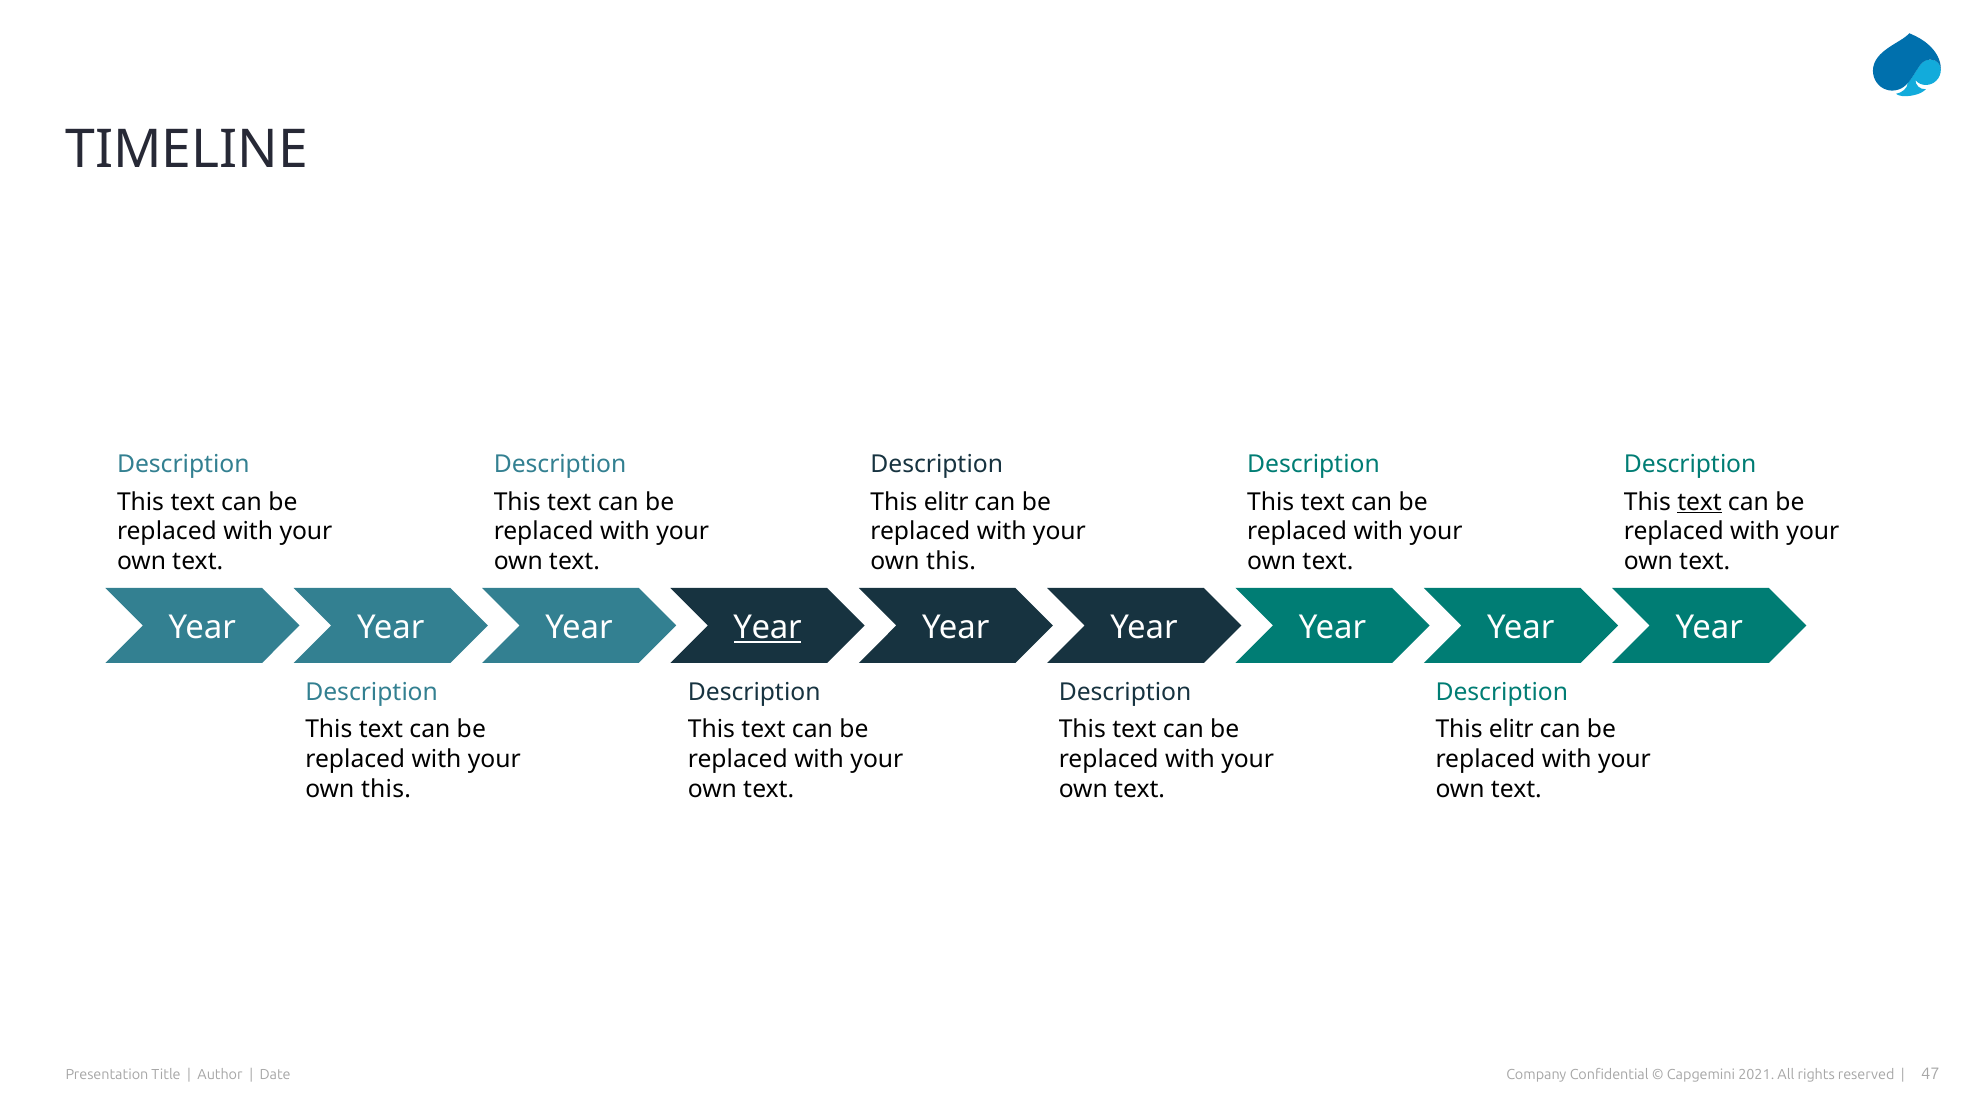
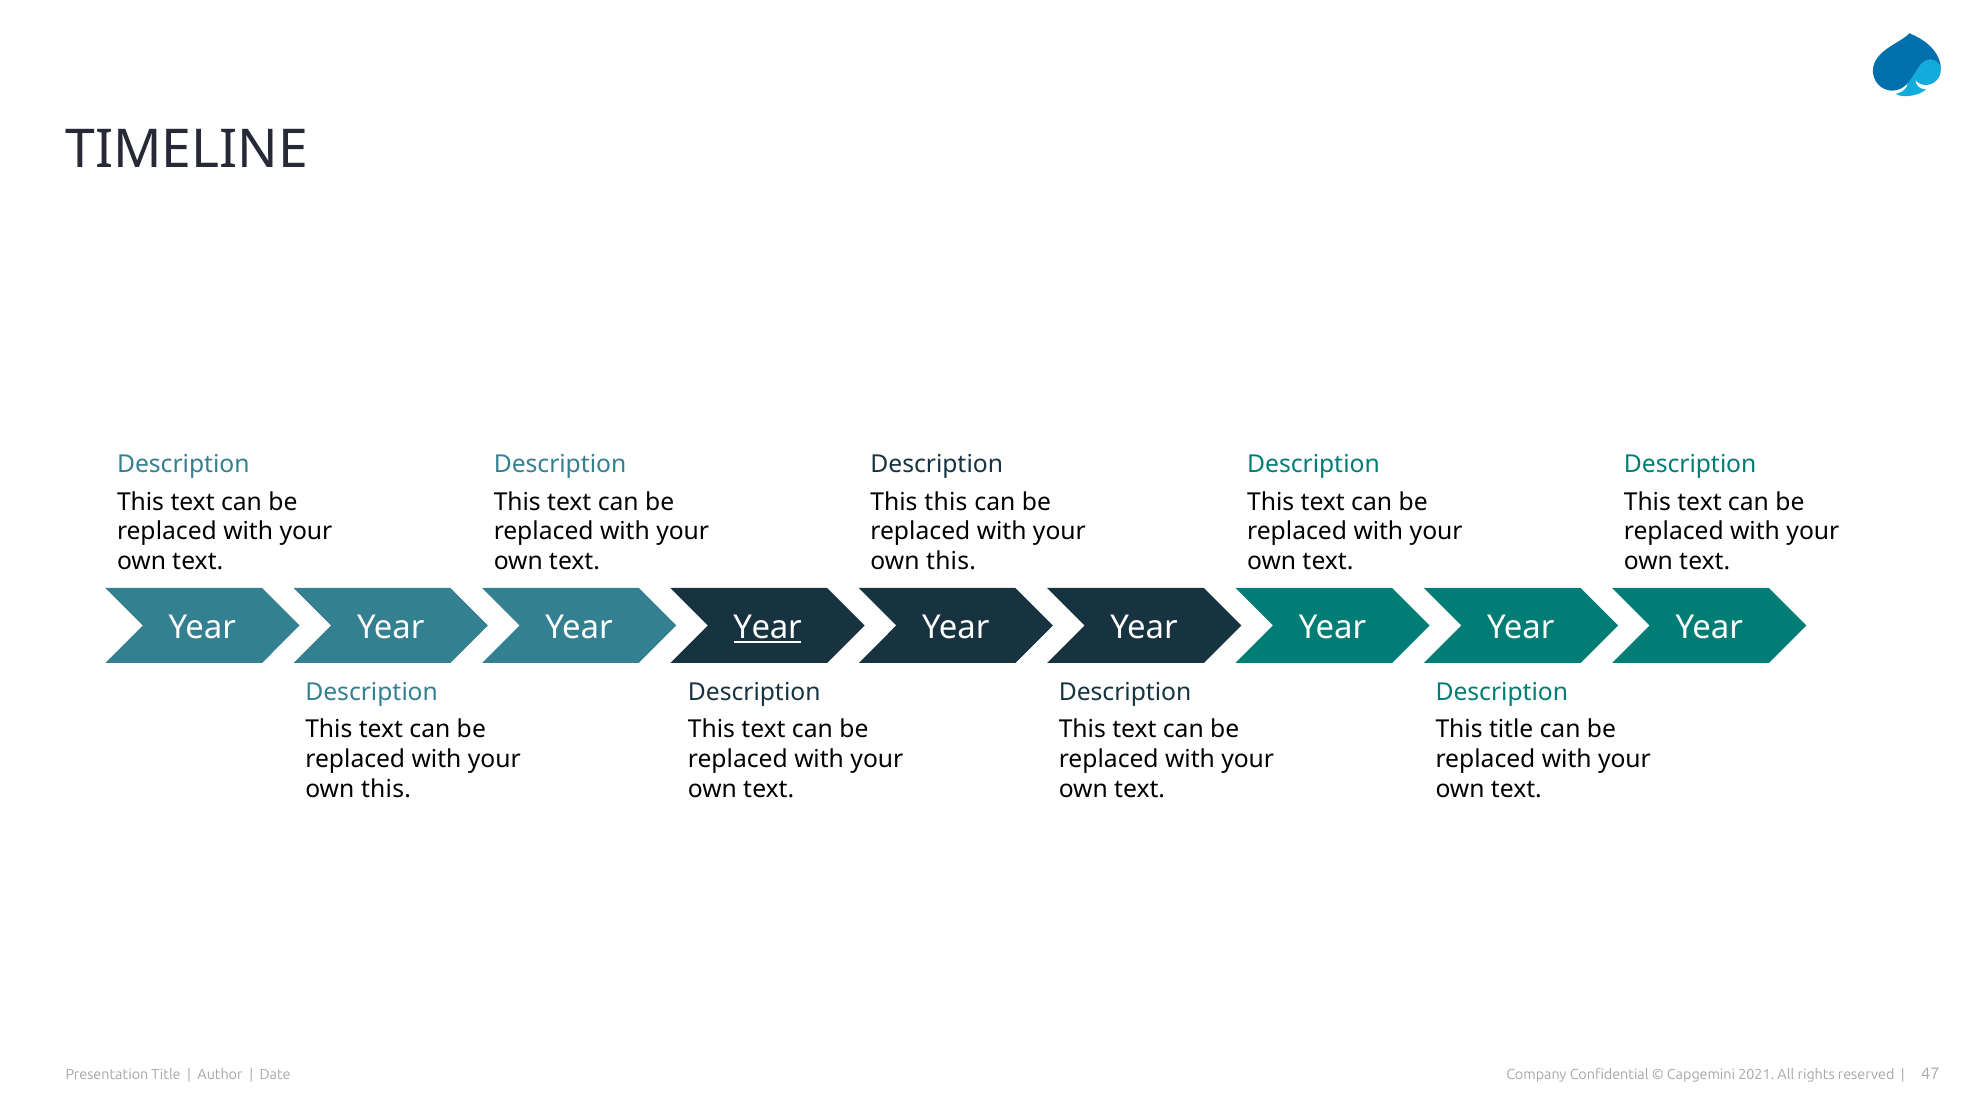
elitr: elitr -> this (946, 502)
text underline: present -> none (1700, 502)
elitr: elitr -> title (1511, 730)
